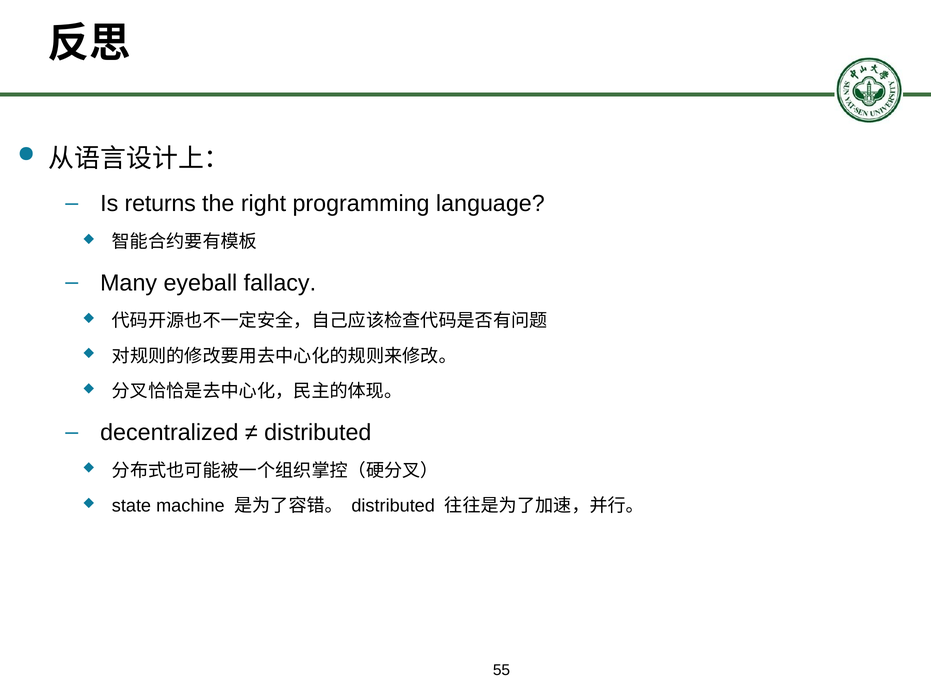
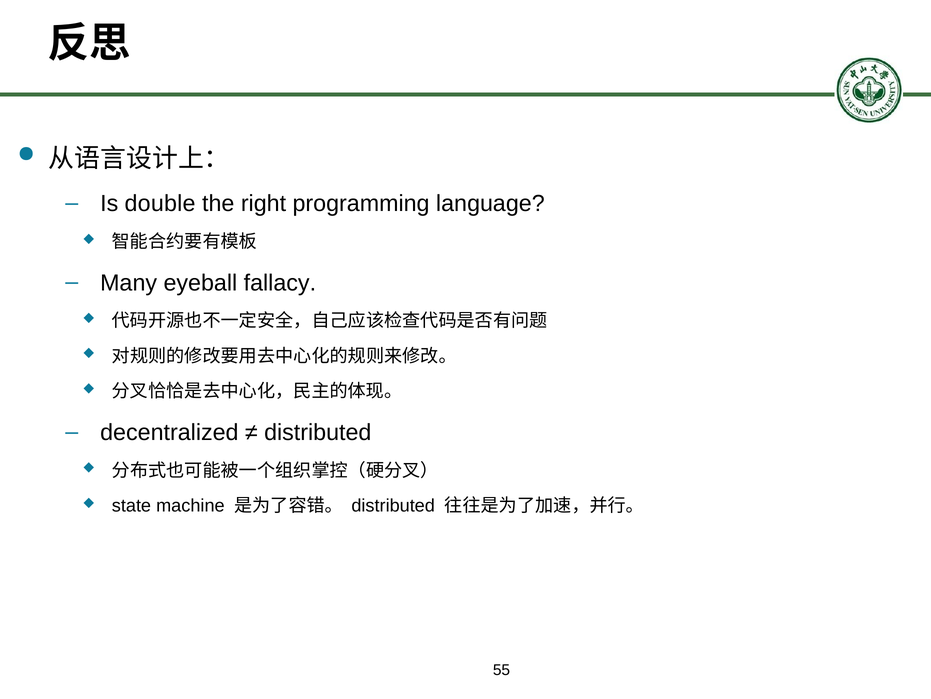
returns: returns -> double (160, 204)
